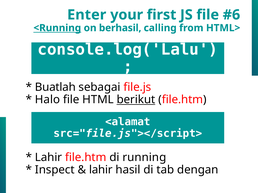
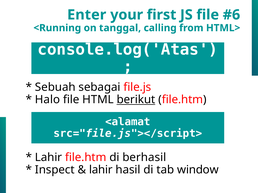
<Running underline: present -> none (57, 28)
berhasil: berhasil -> tanggal (120, 28)
console.log('Lalu: console.log('Lalu -> console.log('Atas (128, 50)
Buatlah: Buatlah -> Sebuah (55, 87)
running: running -> berhasil (144, 158)
dengan: dengan -> window (198, 170)
